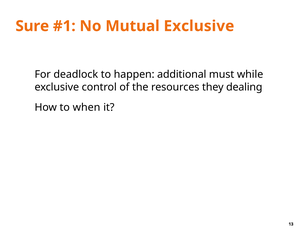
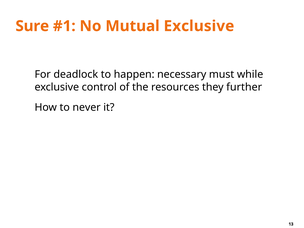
additional: additional -> necessary (182, 74)
dealing: dealing -> further (244, 87)
when: when -> never (87, 107)
